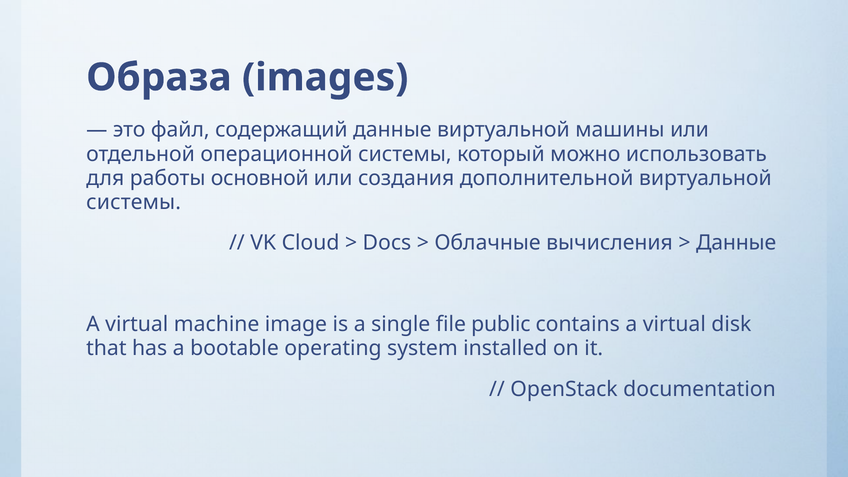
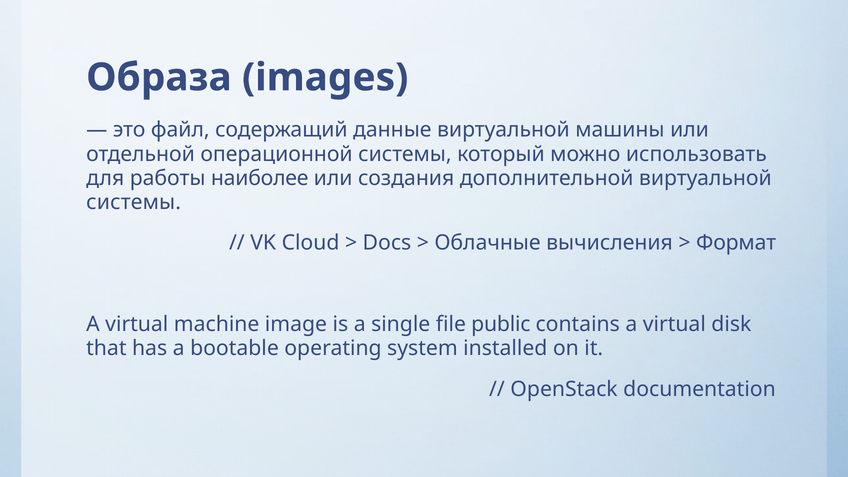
основной: основной -> наиболее (260, 178)
Данные: Данные -> Формат (736, 243)
